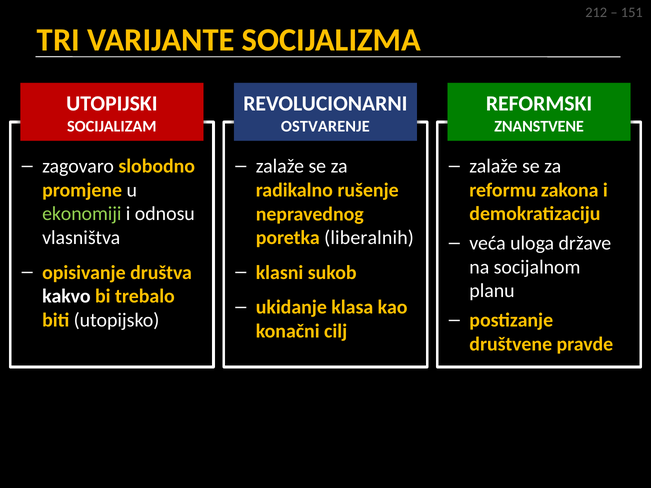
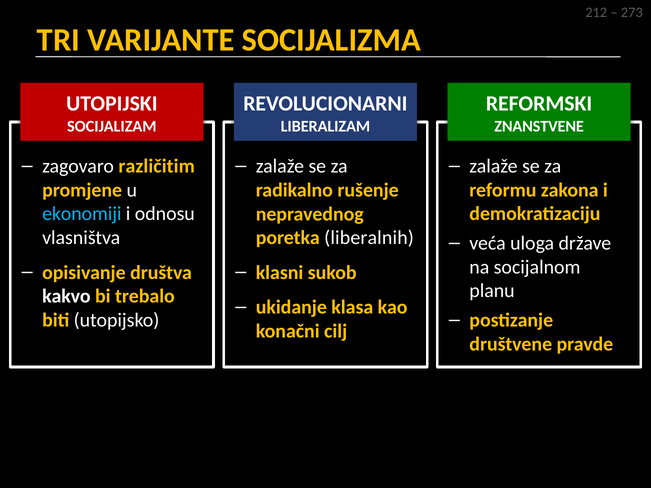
151: 151 -> 273 (632, 12)
OSTVARENJE: OSTVARENJE -> LIBERALIZAM (325, 126)
slobodno: slobodno -> različitim (157, 166)
ekonomiji colour: light green -> light blue (82, 214)
